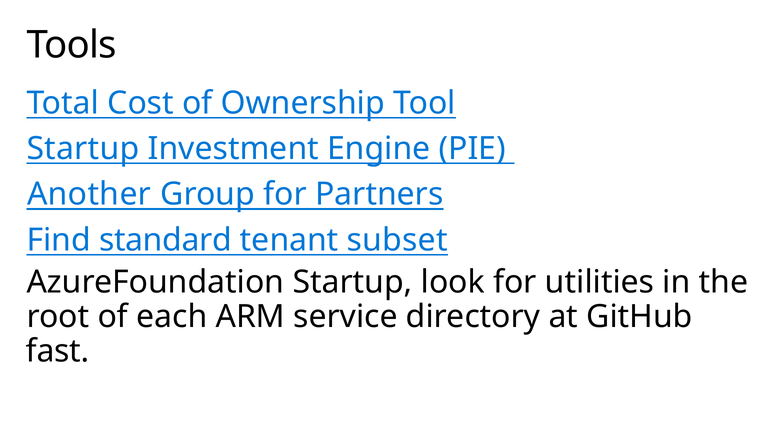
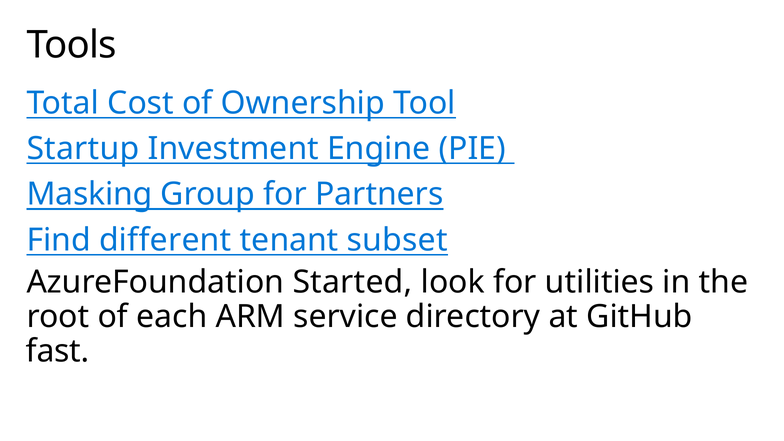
Another: Another -> Masking (89, 194)
standard: standard -> different (165, 240)
AzureFoundation Startup: Startup -> Started (352, 282)
